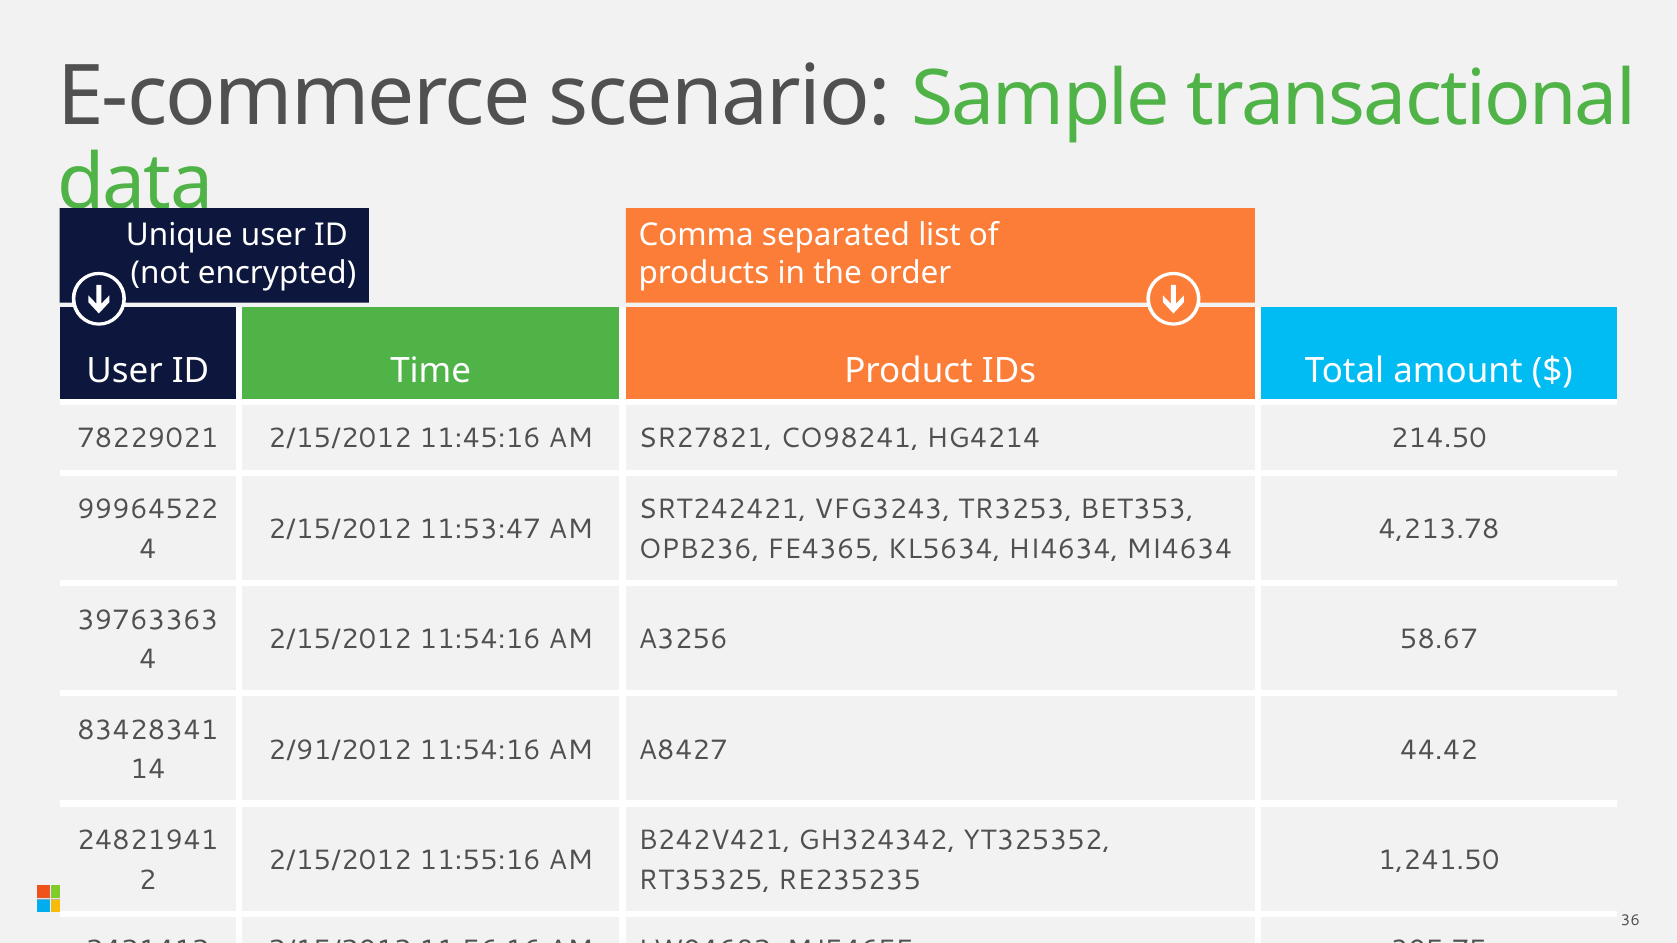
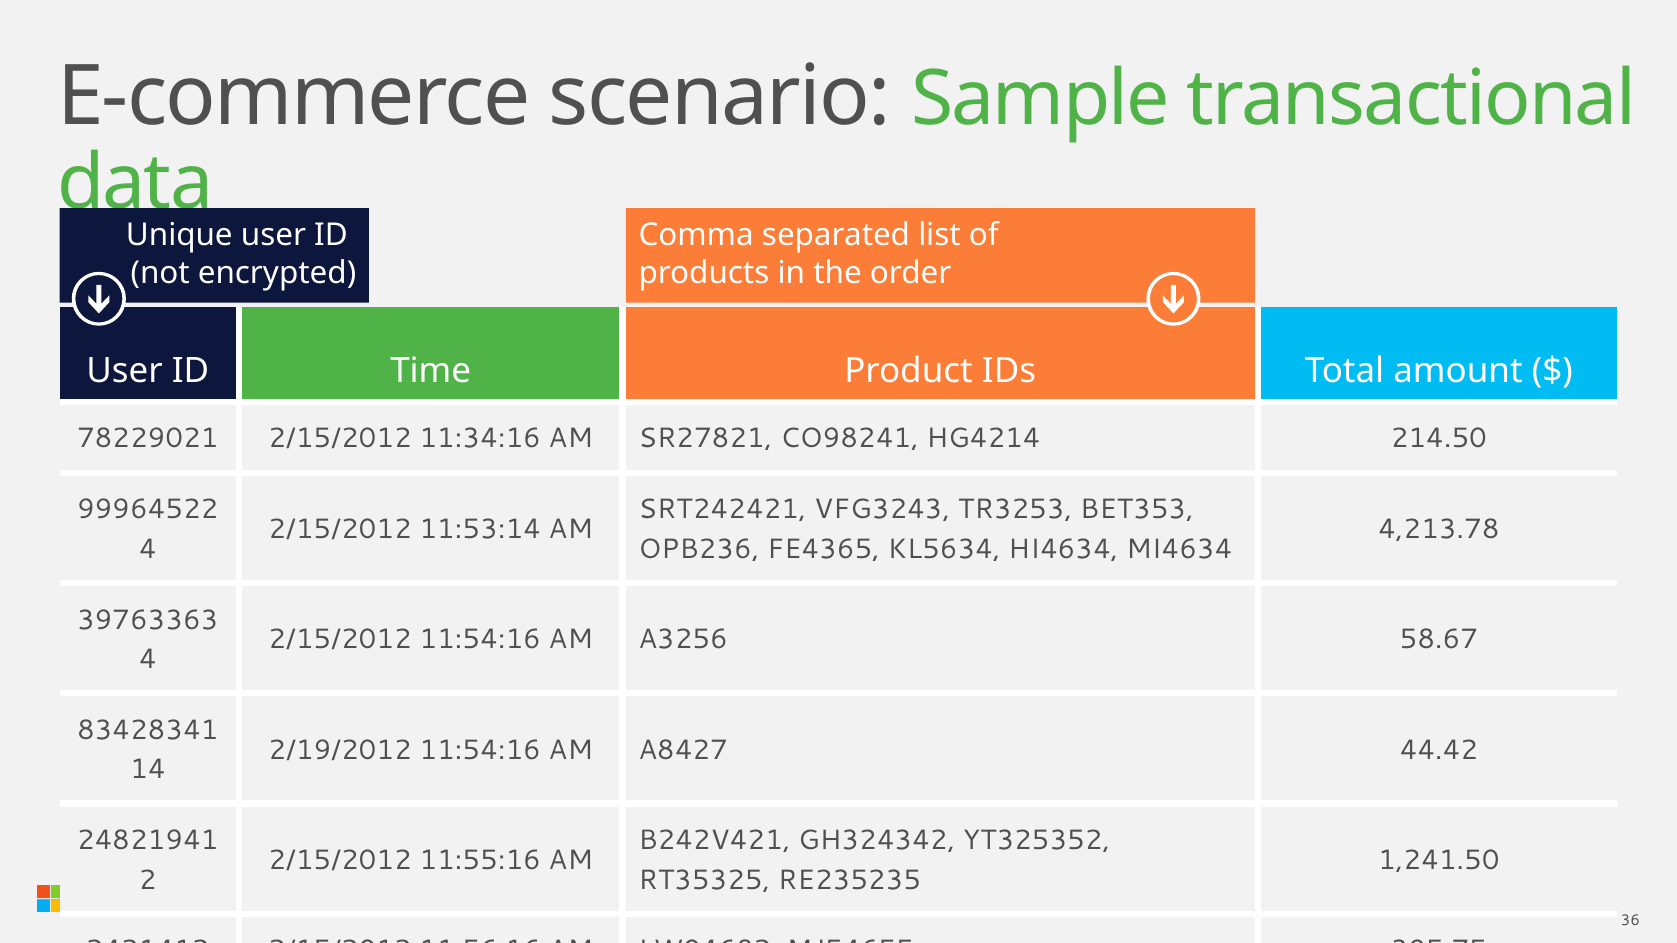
11:45:16: 11:45:16 -> 11:34:16 (480, 439)
11:53:47: 11:53:47 -> 11:53:14 (480, 529)
2/91/2012: 2/91/2012 -> 2/19/2012 (340, 750)
